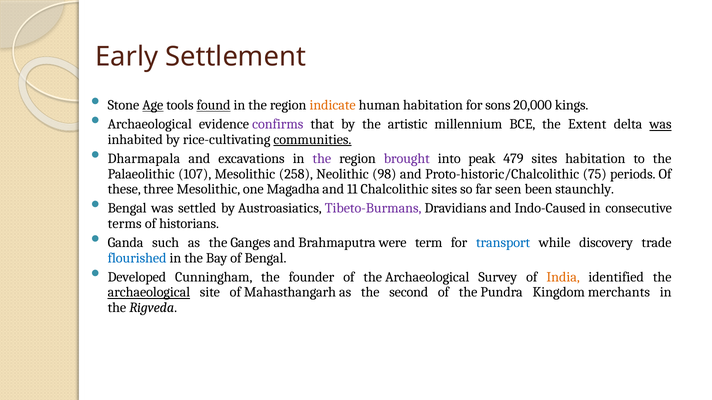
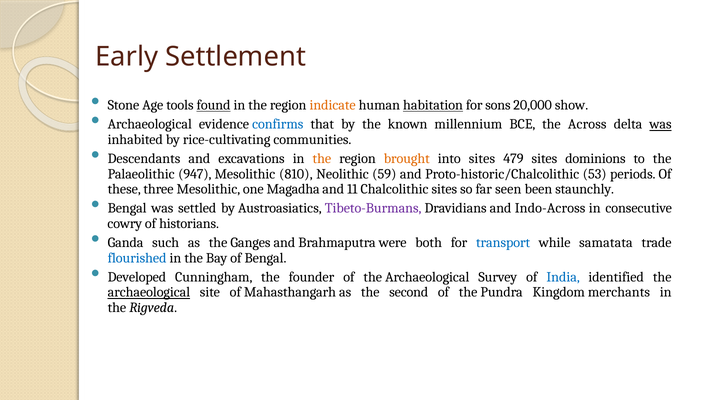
Age underline: present -> none (153, 105)
habitation underline: none -> present (433, 105)
kings: kings -> show (572, 105)
confirms colour: purple -> blue (278, 125)
artistic: artistic -> known (408, 125)
Extent: Extent -> Across (587, 125)
communities underline: present -> none (312, 140)
Dharmapala: Dharmapala -> Descendants (144, 159)
the colour: purple -> orange (322, 159)
brought colour: purple -> orange (407, 159)
into peak: peak -> sites (482, 159)
sites habitation: habitation -> dominions (595, 159)
107: 107 -> 947 (195, 174)
258: 258 -> 810 (296, 174)
98: 98 -> 59 (384, 174)
75: 75 -> 53 (595, 174)
Indo-Caused: Indo-Caused -> Indo-Across (550, 209)
terms: terms -> cowry (125, 224)
term: term -> both (429, 243)
discovery: discovery -> samatata (606, 243)
India colour: orange -> blue (563, 278)
